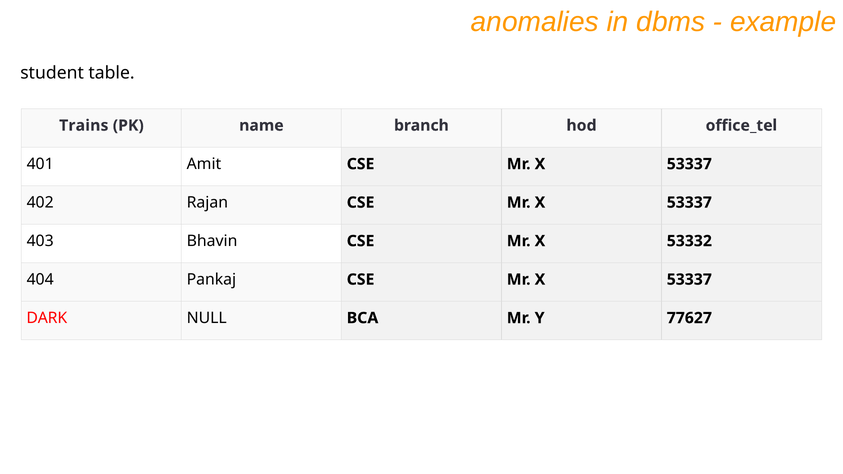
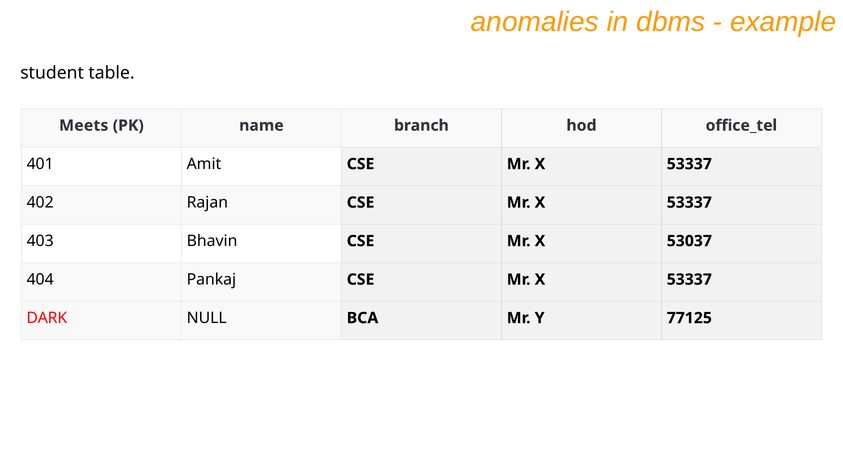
Trains: Trains -> Meets (84, 126)
53332: 53332 -> 53037 (689, 241)
77627: 77627 -> 77125 (689, 318)
